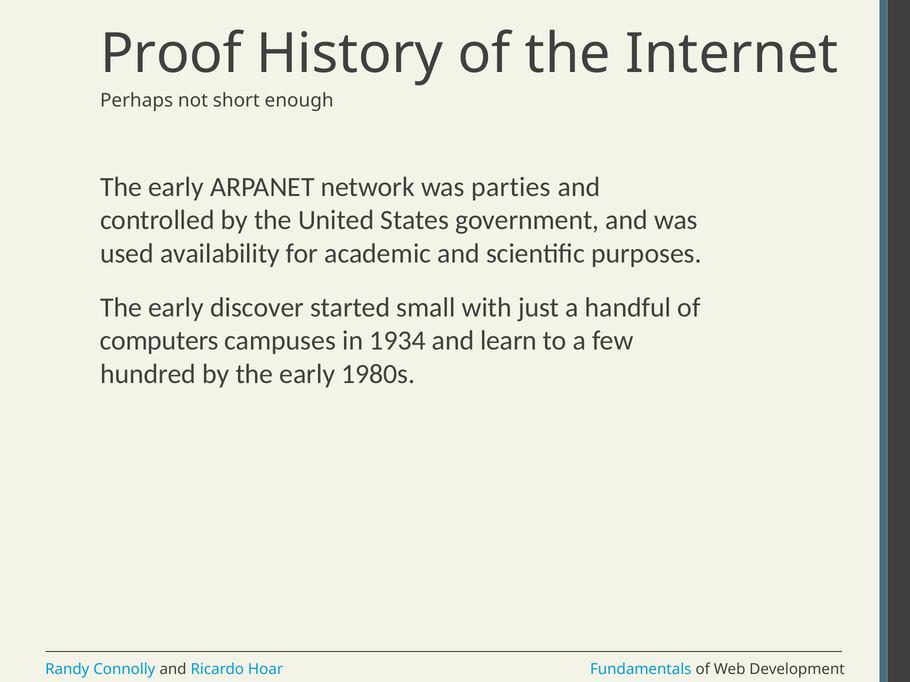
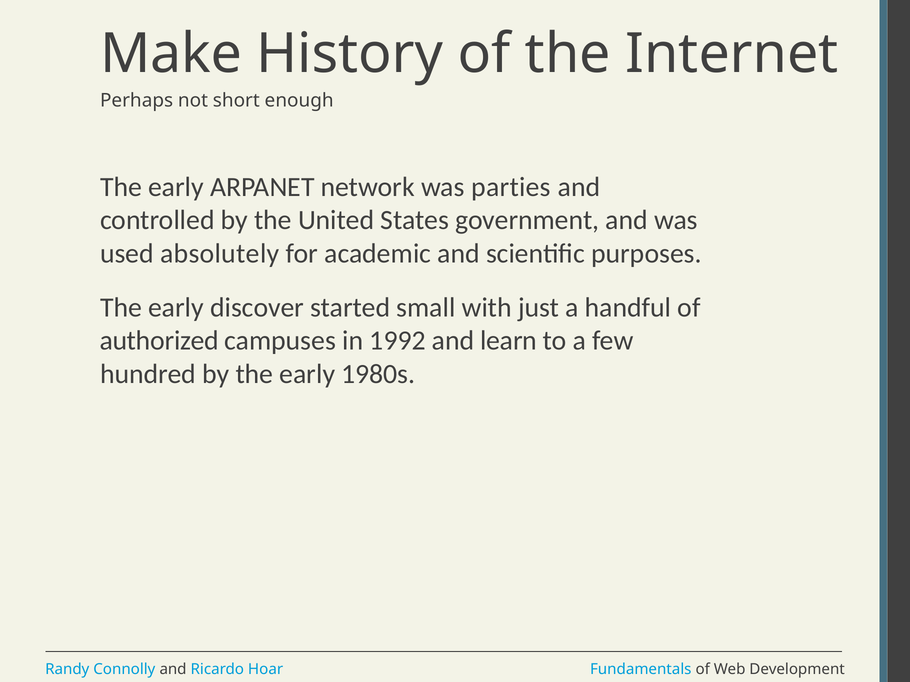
Proof: Proof -> Make (171, 54)
availability: availability -> absolutely (220, 254)
computers: computers -> authorized (159, 341)
1934: 1934 -> 1992 (398, 341)
